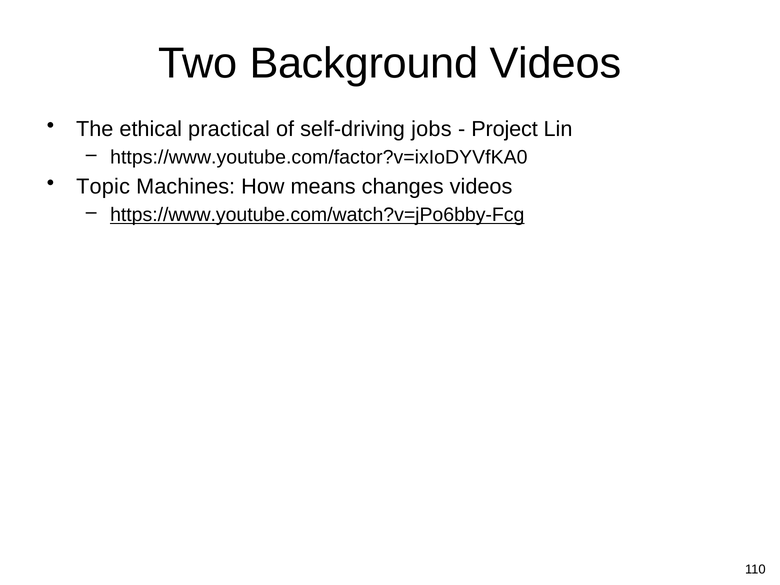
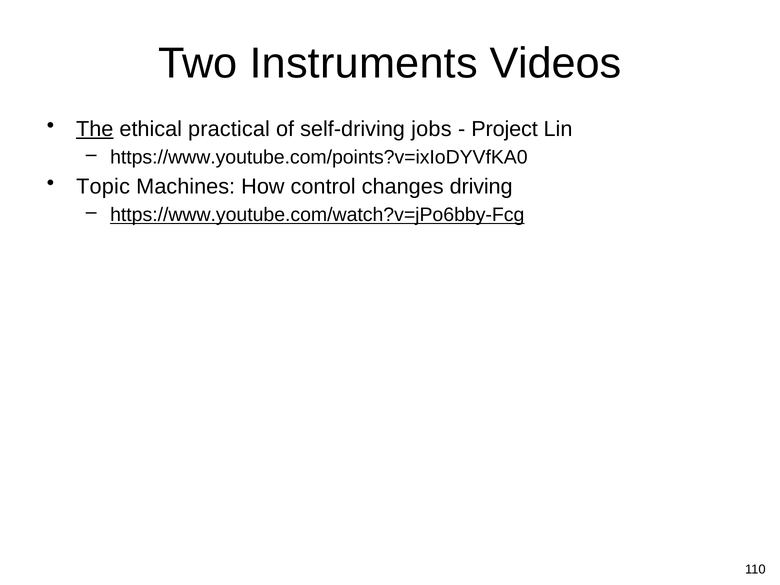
Background: Background -> Instruments (364, 63)
The underline: none -> present (95, 129)
https://www.youtube.com/factor?v=ixIoDYVfKA0: https://www.youtube.com/factor?v=ixIoDYVfKA0 -> https://www.youtube.com/points?v=ixIoDYVfKA0 (319, 157)
means: means -> control (323, 187)
changes videos: videos -> driving (481, 187)
